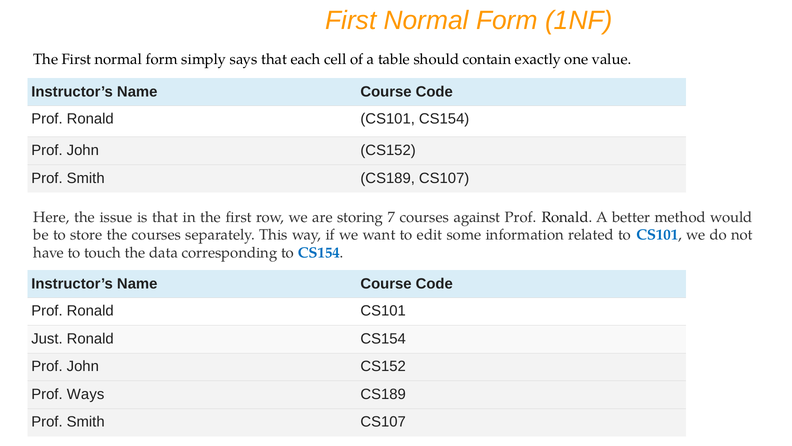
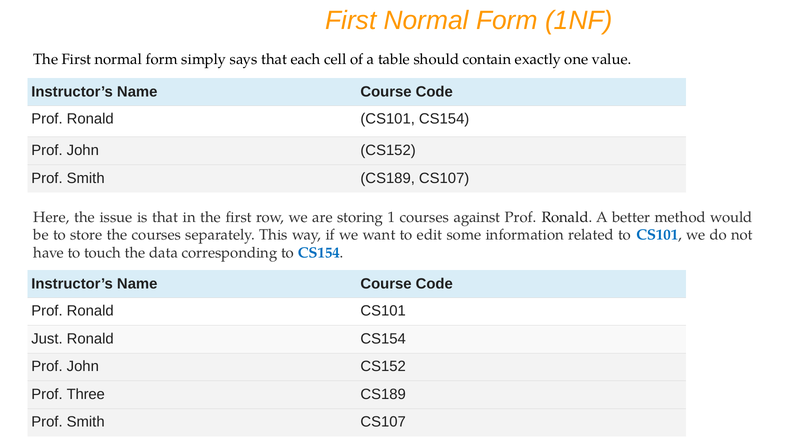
7: 7 -> 1 (391, 217)
Ways: Ways -> Three (86, 394)
